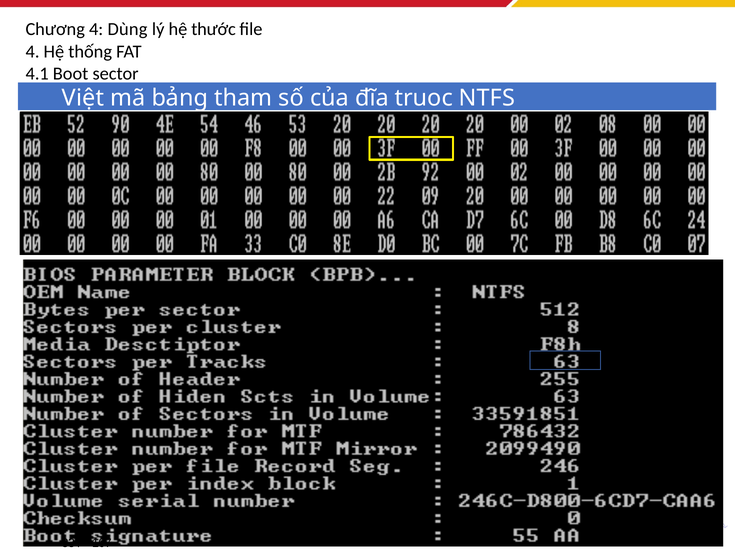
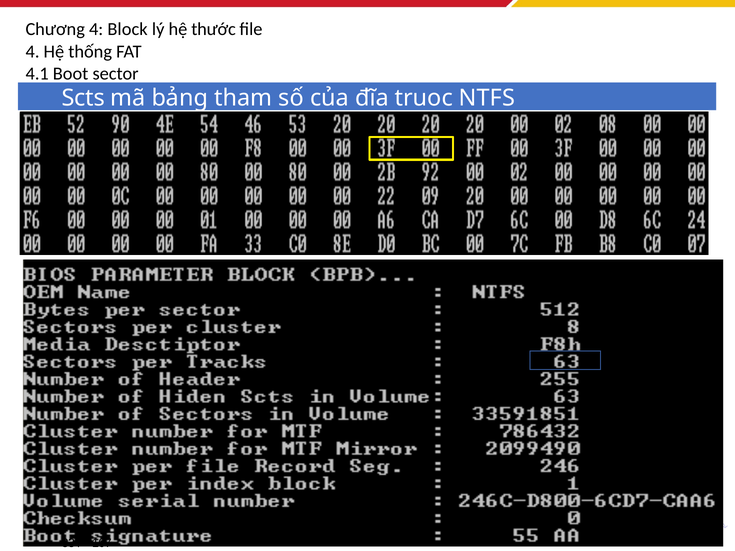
Dùng: Dùng -> Block (128, 29)
Việt: Việt -> Scts (83, 98)
